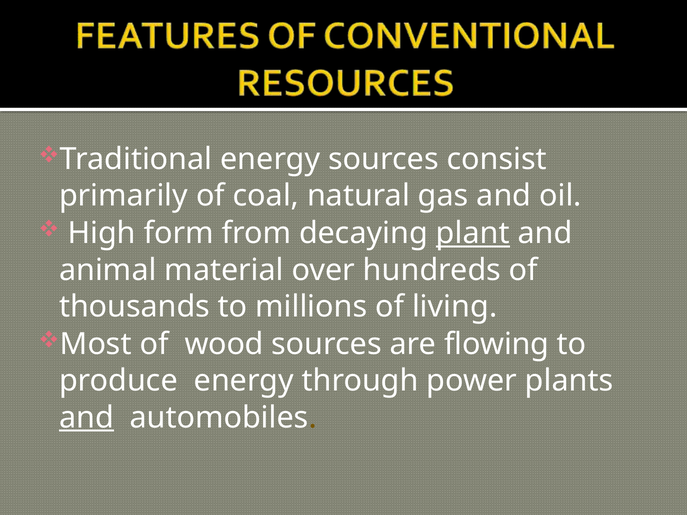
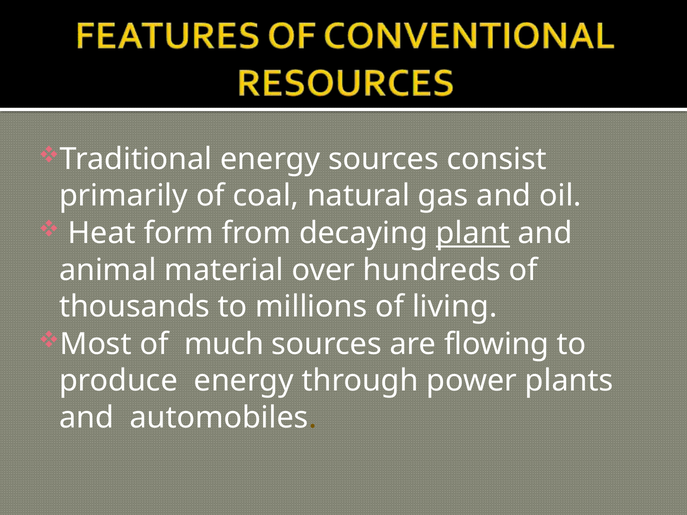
High: High -> Heat (102, 233)
wood: wood -> much (224, 344)
and underline: present -> none (86, 418)
